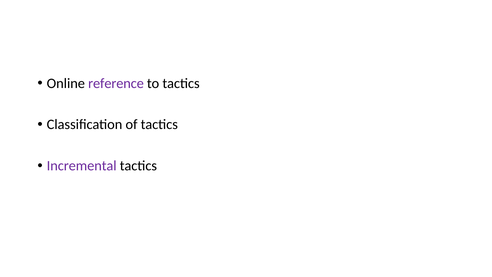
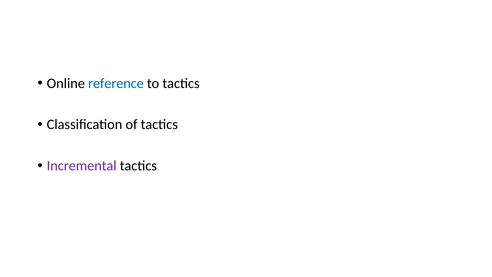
reference colour: purple -> blue (116, 83)
